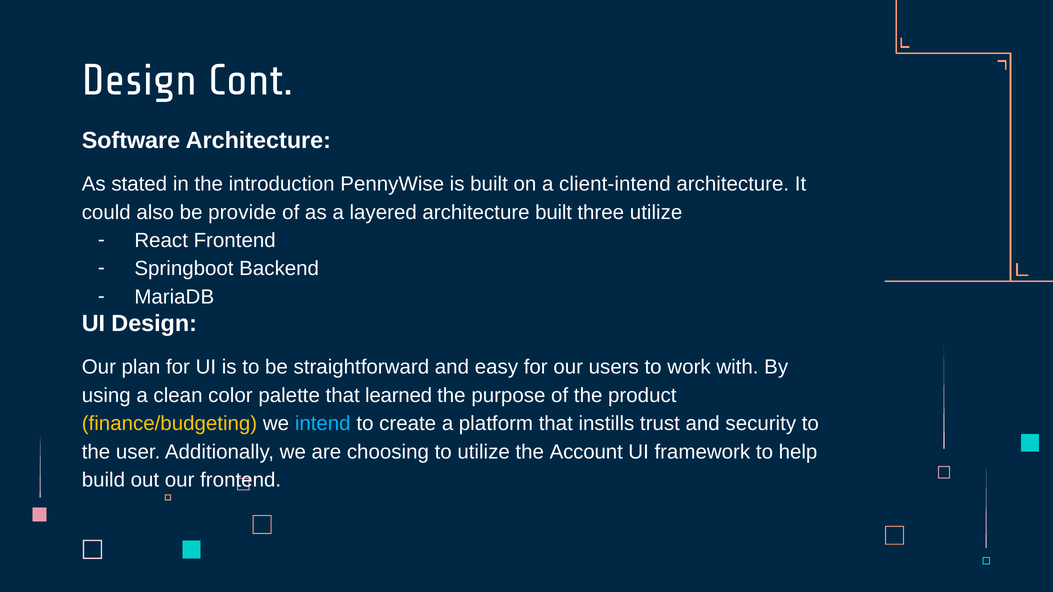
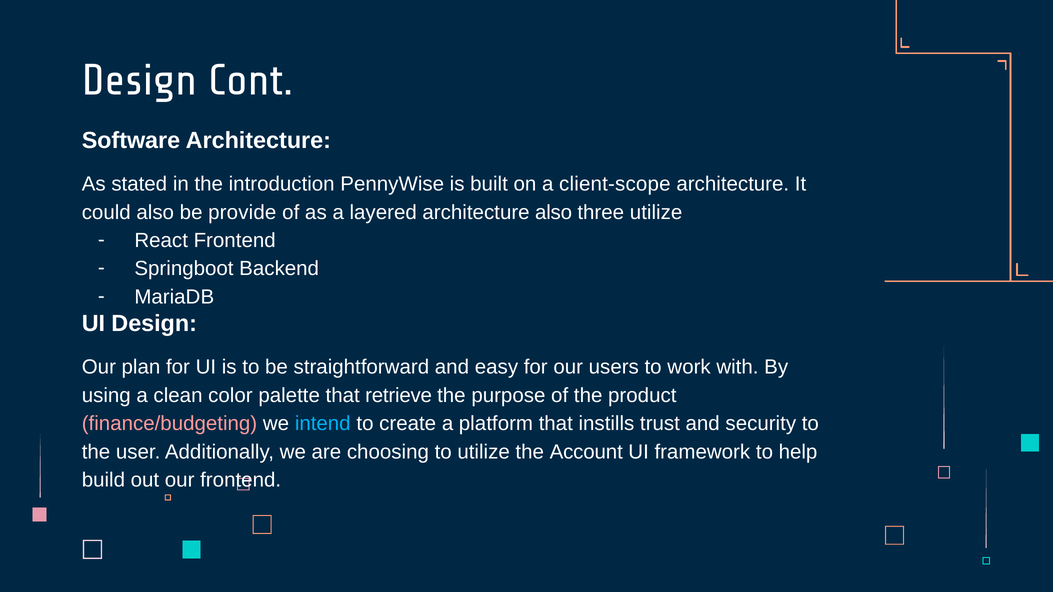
client-intend: client-intend -> client-scope (615, 184)
architecture built: built -> also (554, 212)
learned: learned -> retrieve (399, 396)
finance/budgeting colour: yellow -> pink (169, 424)
